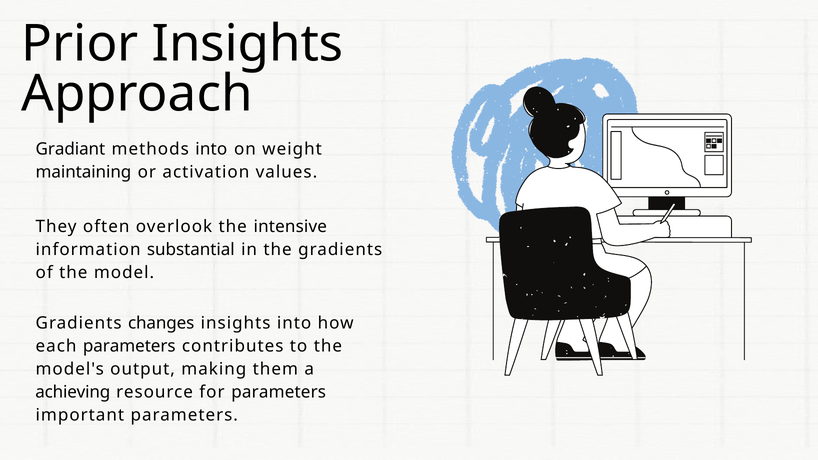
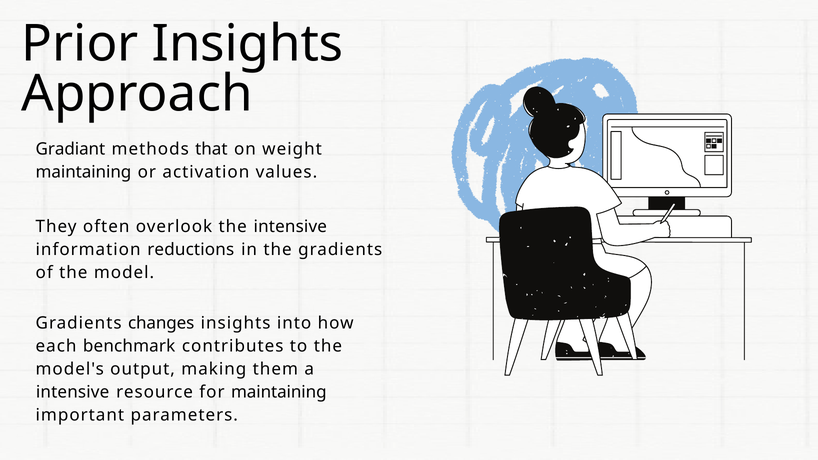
methods into: into -> that (211, 149)
substantial: substantial -> reductions (191, 250)
each parameters: parameters -> benchmark (129, 346)
achieving: achieving -> intensive (73, 392)
for parameters: parameters -> maintaining (279, 392)
